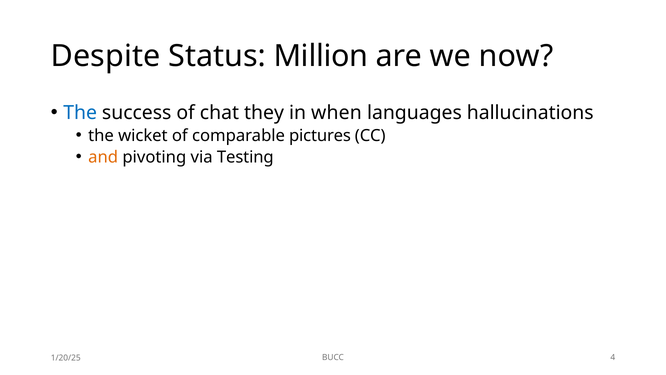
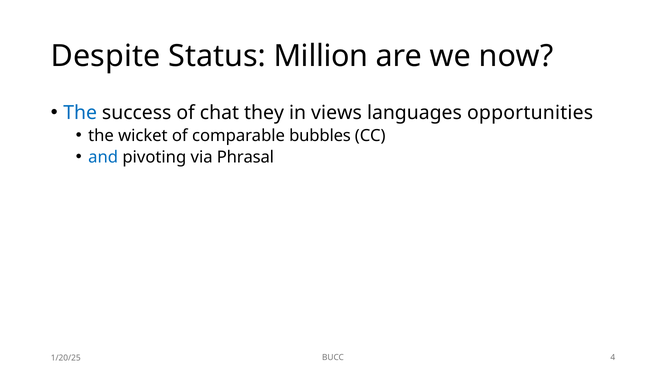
when: when -> views (336, 113)
hallucinations: hallucinations -> opportunities (530, 113)
pictures: pictures -> bubbles (320, 136)
and colour: orange -> blue (103, 157)
Testing: Testing -> Phrasal (245, 157)
